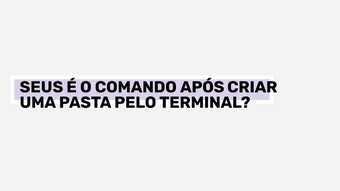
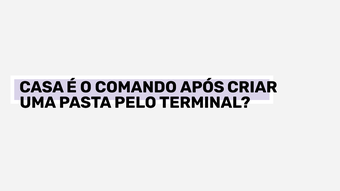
SEUS: SEUS -> CASA (42, 87)
